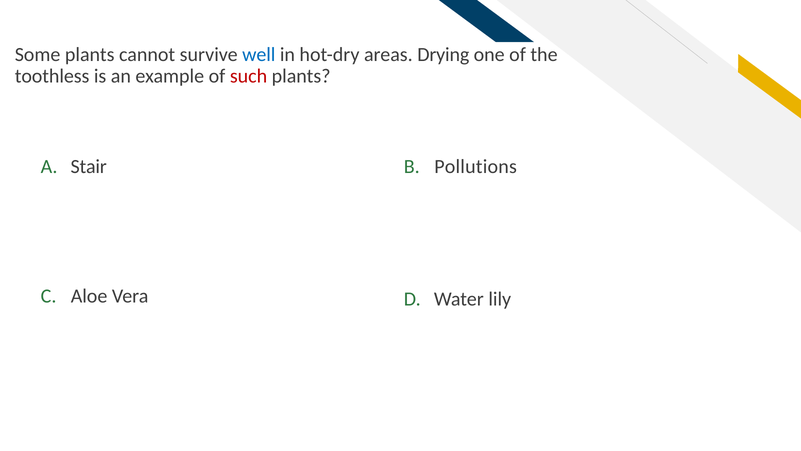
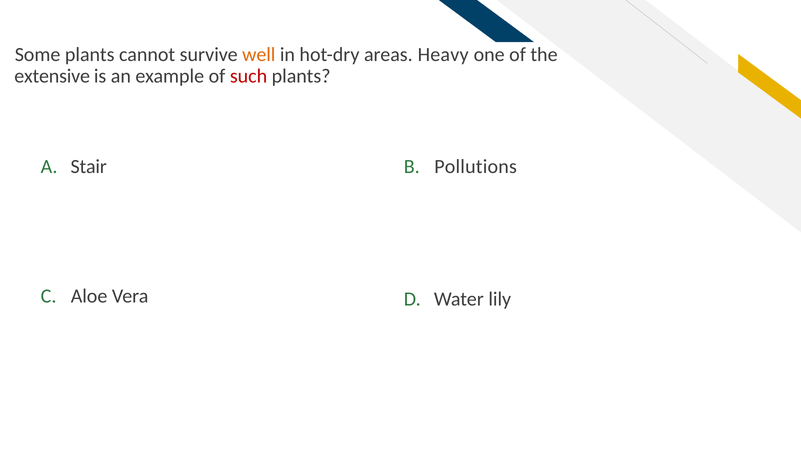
well colour: blue -> orange (259, 54)
Drying: Drying -> Heavy (443, 54)
toothless: toothless -> extensive (52, 76)
